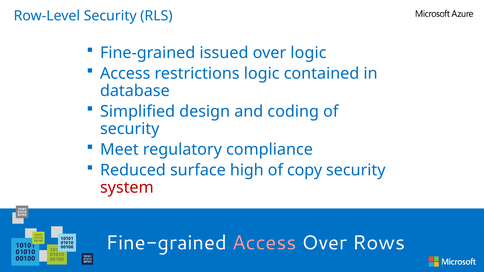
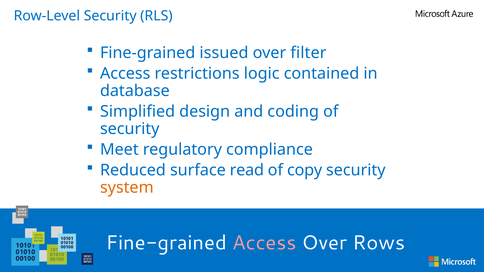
over logic: logic -> filter (308, 53)
high: high -> read (247, 170)
system colour: red -> orange (127, 188)
